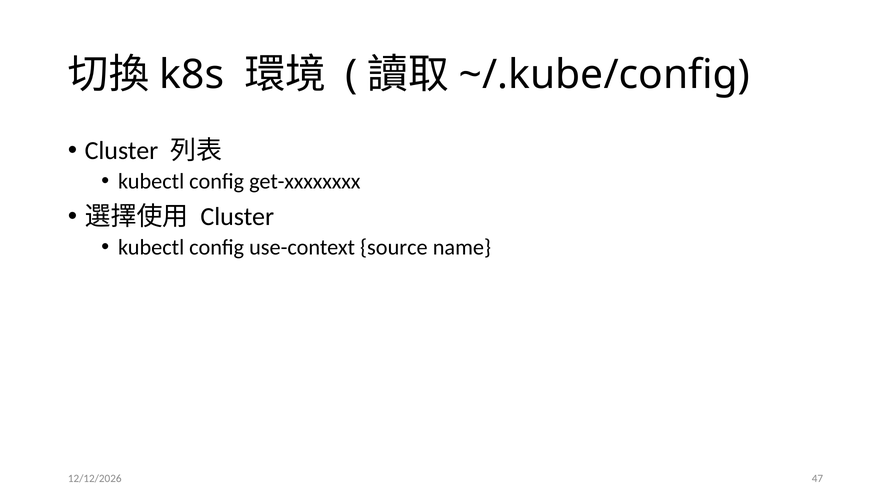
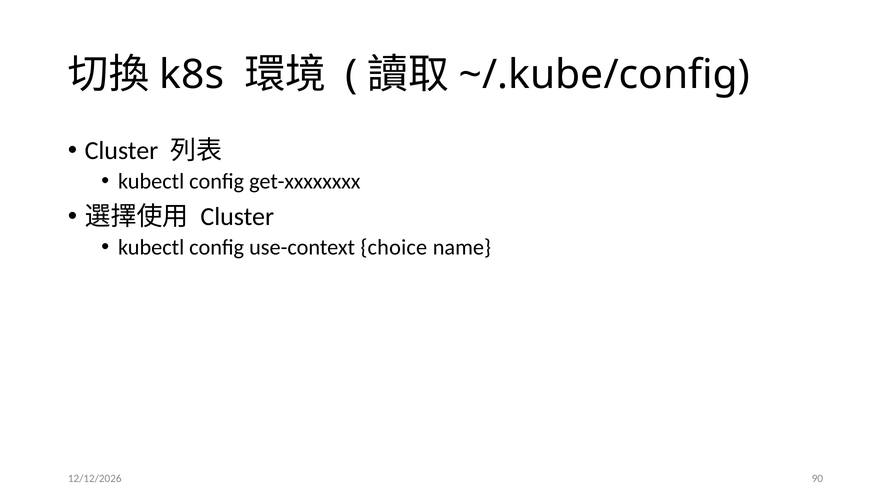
source: source -> choice (394, 247)
47: 47 -> 90 (817, 479)
